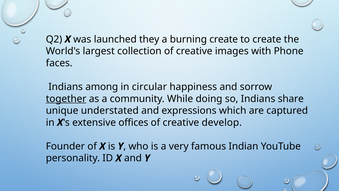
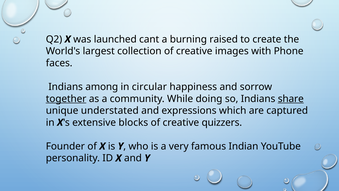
they: they -> cant (149, 39)
burning create: create -> raised (224, 39)
share underline: none -> present (291, 99)
offices: offices -> blocks (133, 122)
develop: develop -> quizzers (222, 122)
